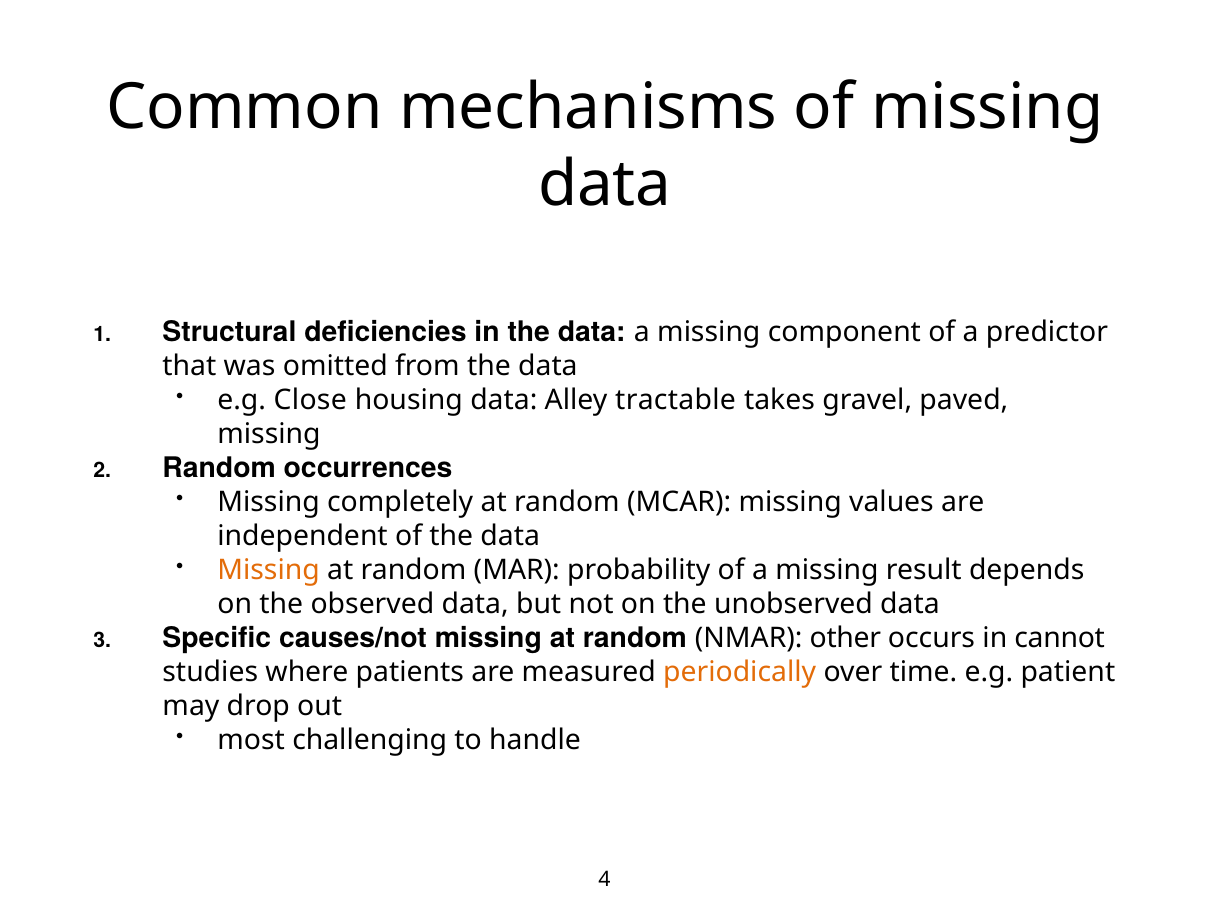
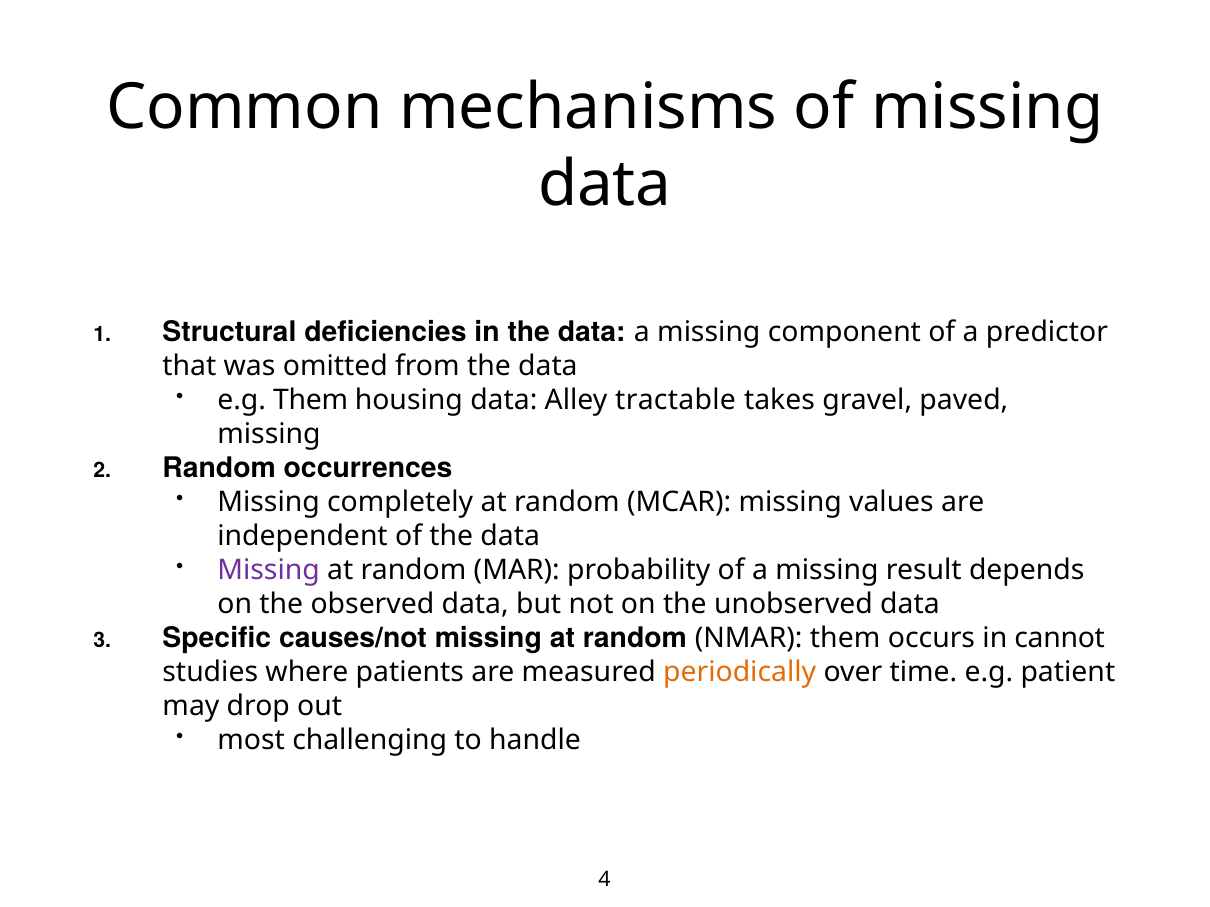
e.g Close: Close -> Them (311, 401)
Missing colour: orange -> purple (269, 571)
NMAR other: other -> them (845, 639)
